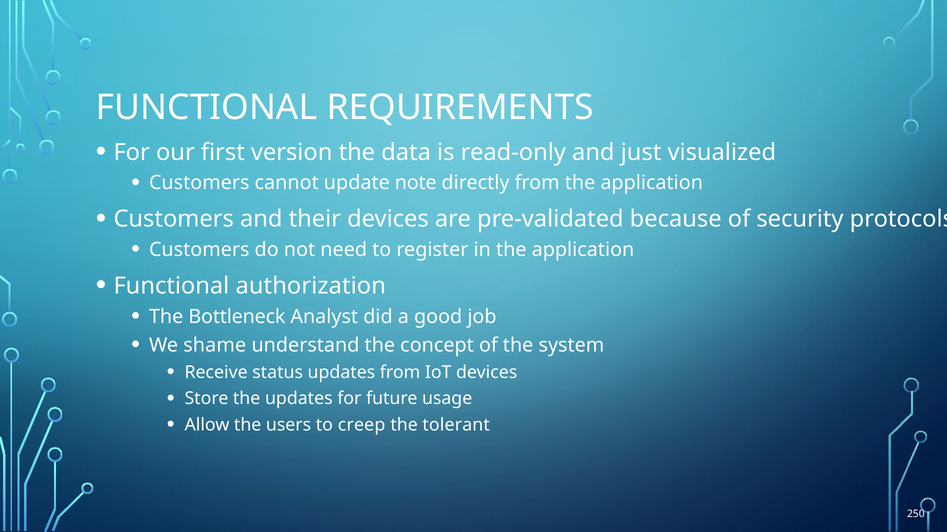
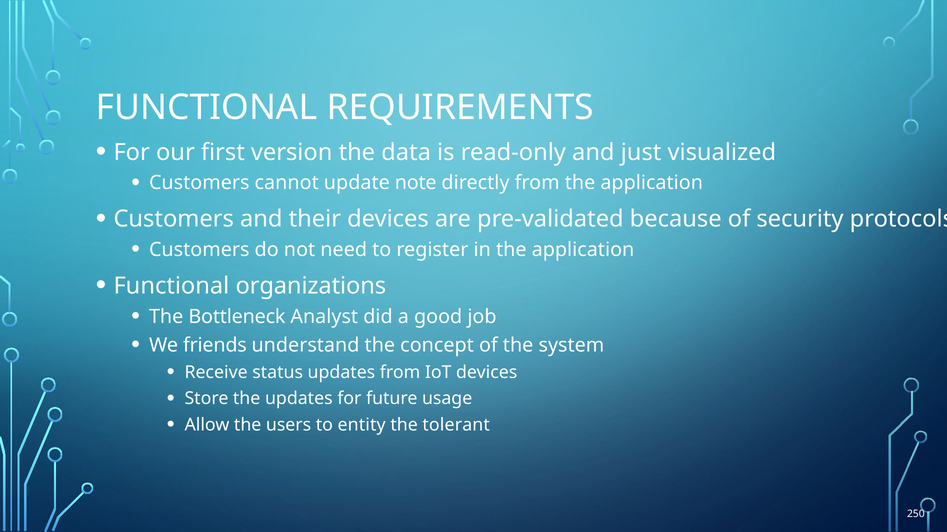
authorization: authorization -> organizations (311, 286)
shame: shame -> friends (215, 346)
creep: creep -> entity (362, 425)
